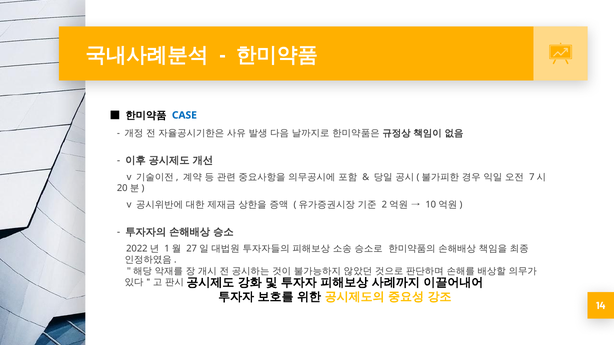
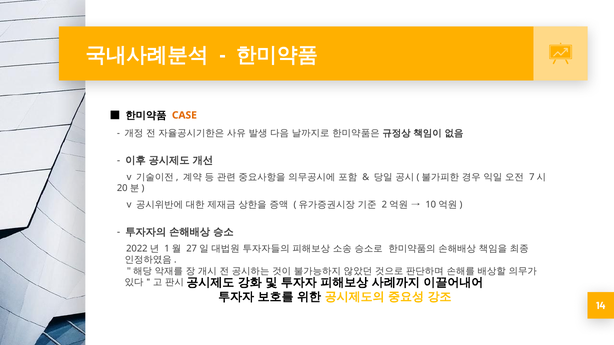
CASE colour: blue -> orange (184, 115)
